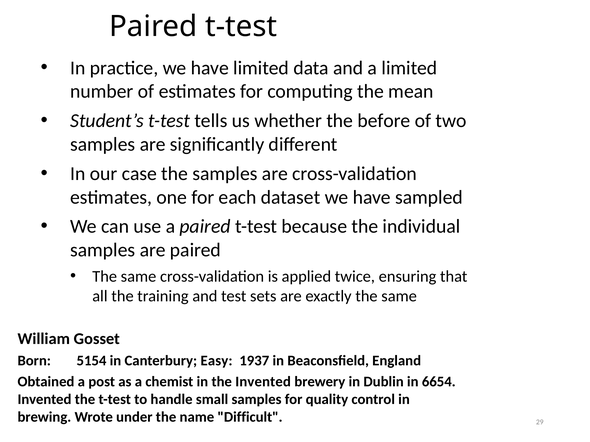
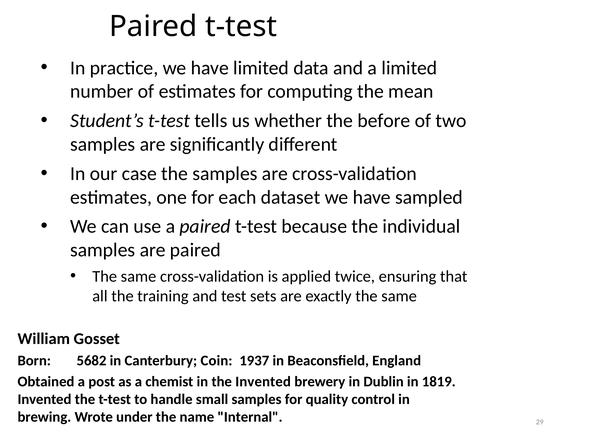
5154: 5154 -> 5682 (91, 361)
Easy: Easy -> Coin (217, 361)
6654: 6654 -> 1819 (439, 382)
Difficult: Difficult -> Internal (250, 417)
